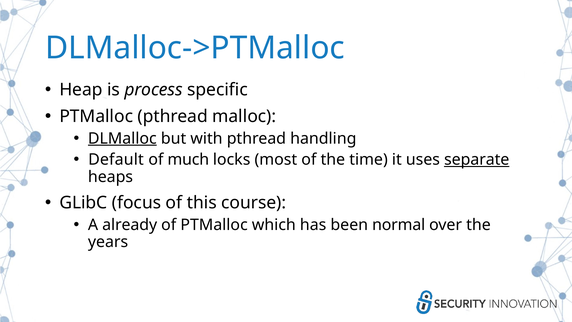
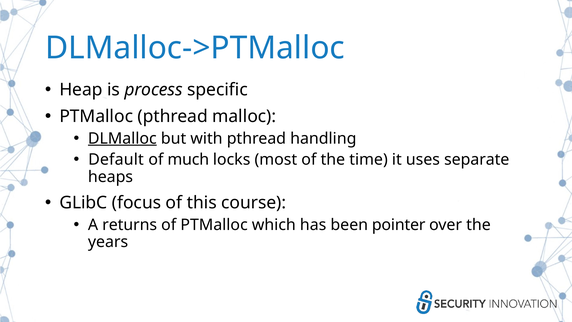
separate underline: present -> none (477, 159)
already: already -> returns (130, 225)
normal: normal -> pointer (399, 225)
